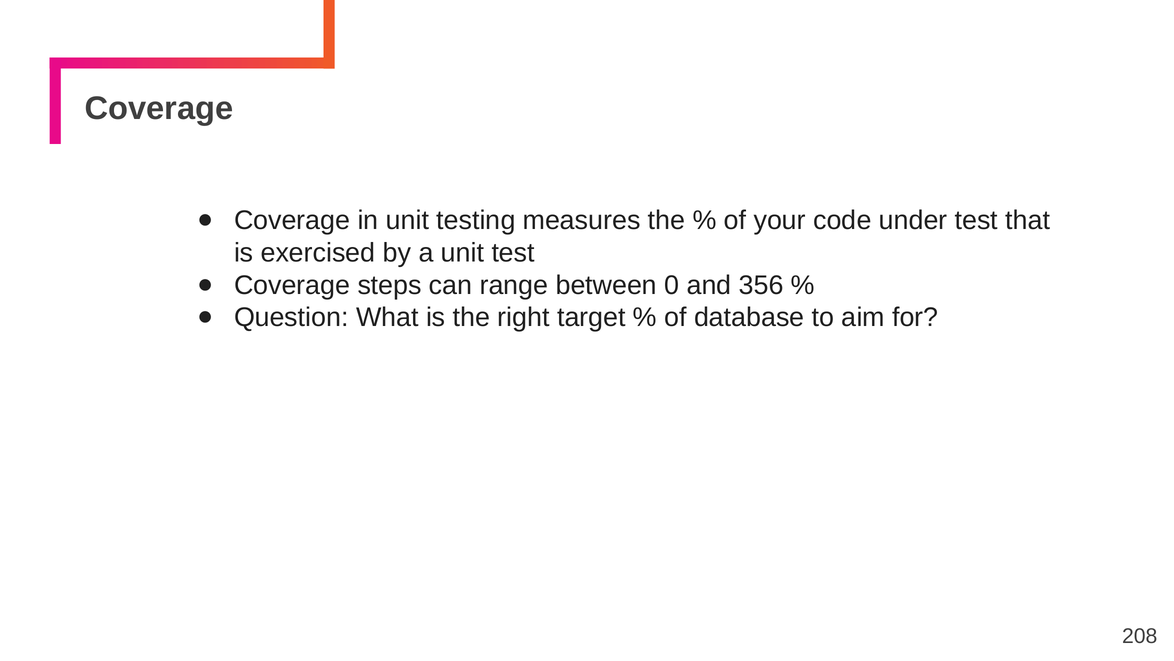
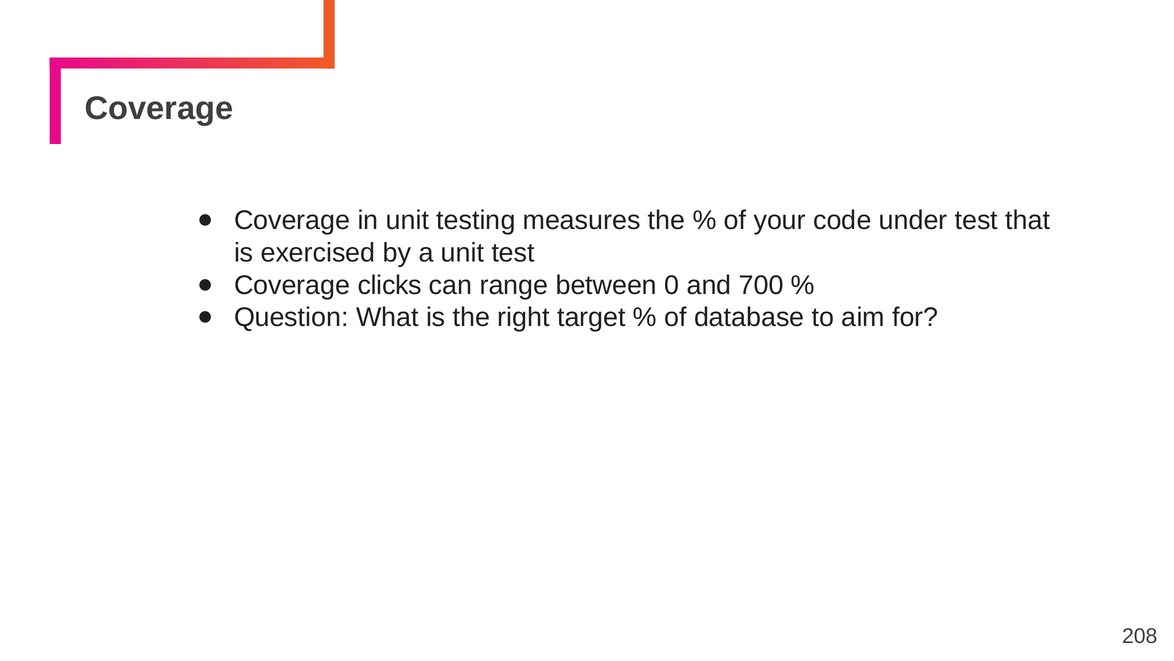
steps: steps -> clicks (390, 285)
356: 356 -> 700 (761, 285)
